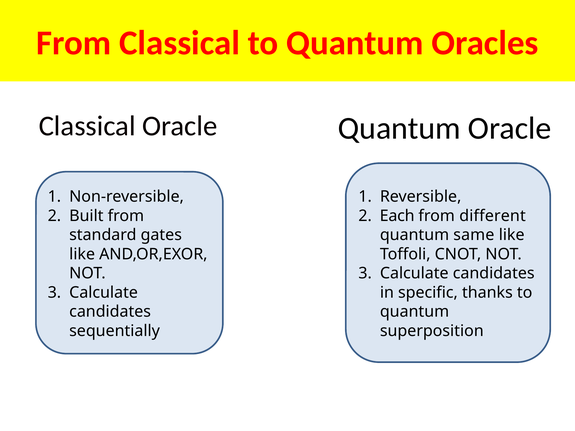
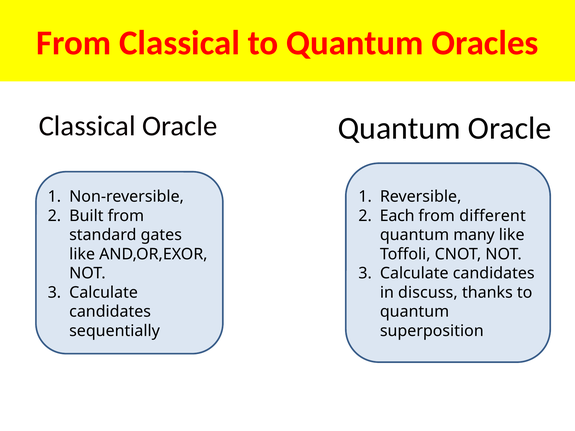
same: same -> many (474, 235)
specific: specific -> discuss (428, 293)
